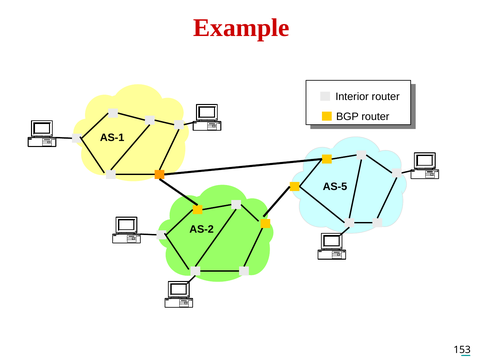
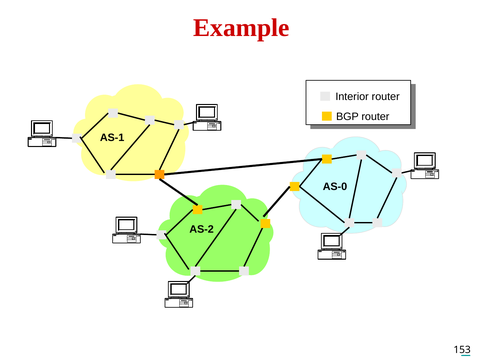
AS-5: AS-5 -> AS-0 (335, 187)
